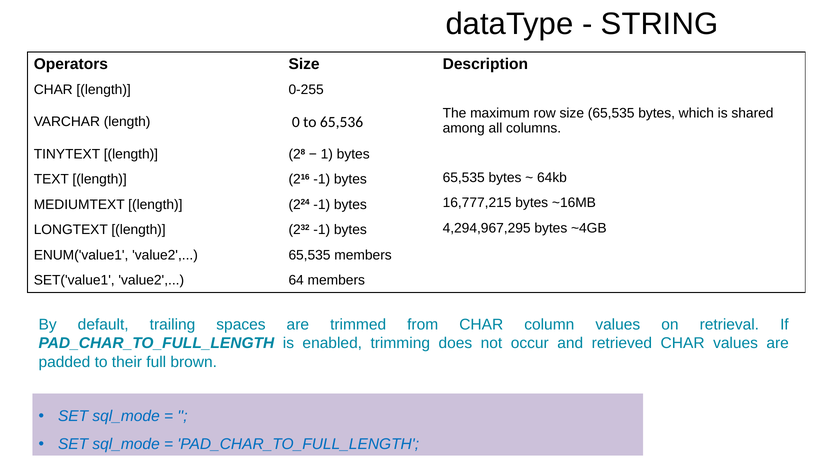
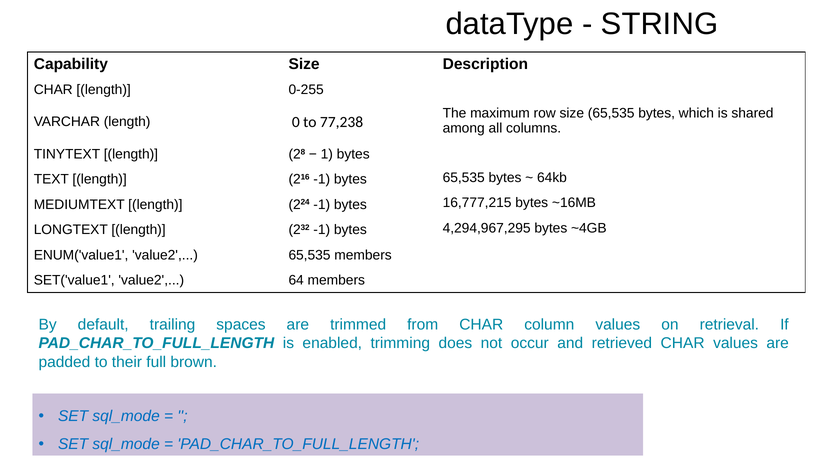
Operators: Operators -> Capability (71, 64)
65,536: 65,536 -> 77,238 (342, 122)
